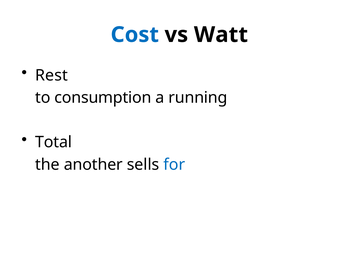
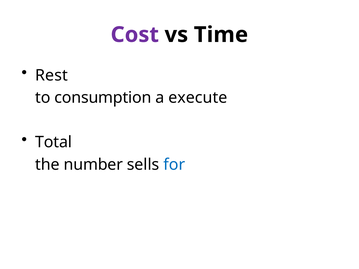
Cost colour: blue -> purple (135, 35)
Watt: Watt -> Time (221, 35)
running: running -> execute (198, 98)
another: another -> number (93, 165)
